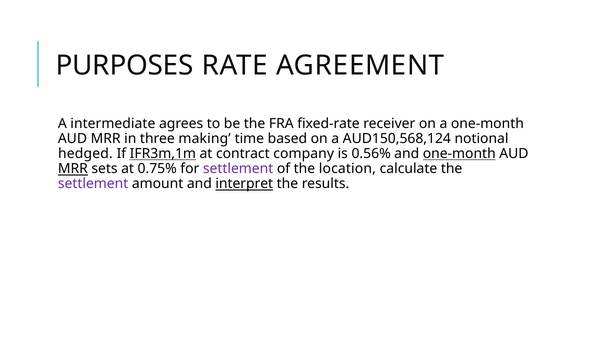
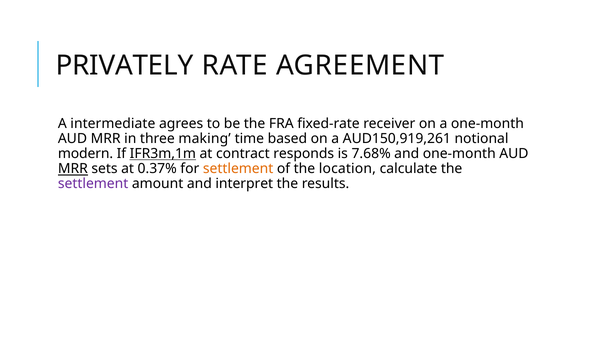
PURPOSES: PURPOSES -> PRIVATELY (124, 65)
AUD150,568,124: AUD150,568,124 -> AUD150,919,261 (397, 139)
hedged: hedged -> modern (86, 154)
company: company -> responds (304, 154)
0.56%: 0.56% -> 7.68% (371, 154)
one-month underline: present -> none (459, 154)
0.75%: 0.75% -> 0.37% (157, 169)
settlement colour: purple -> orange (238, 169)
interpret underline: present -> none (244, 184)
